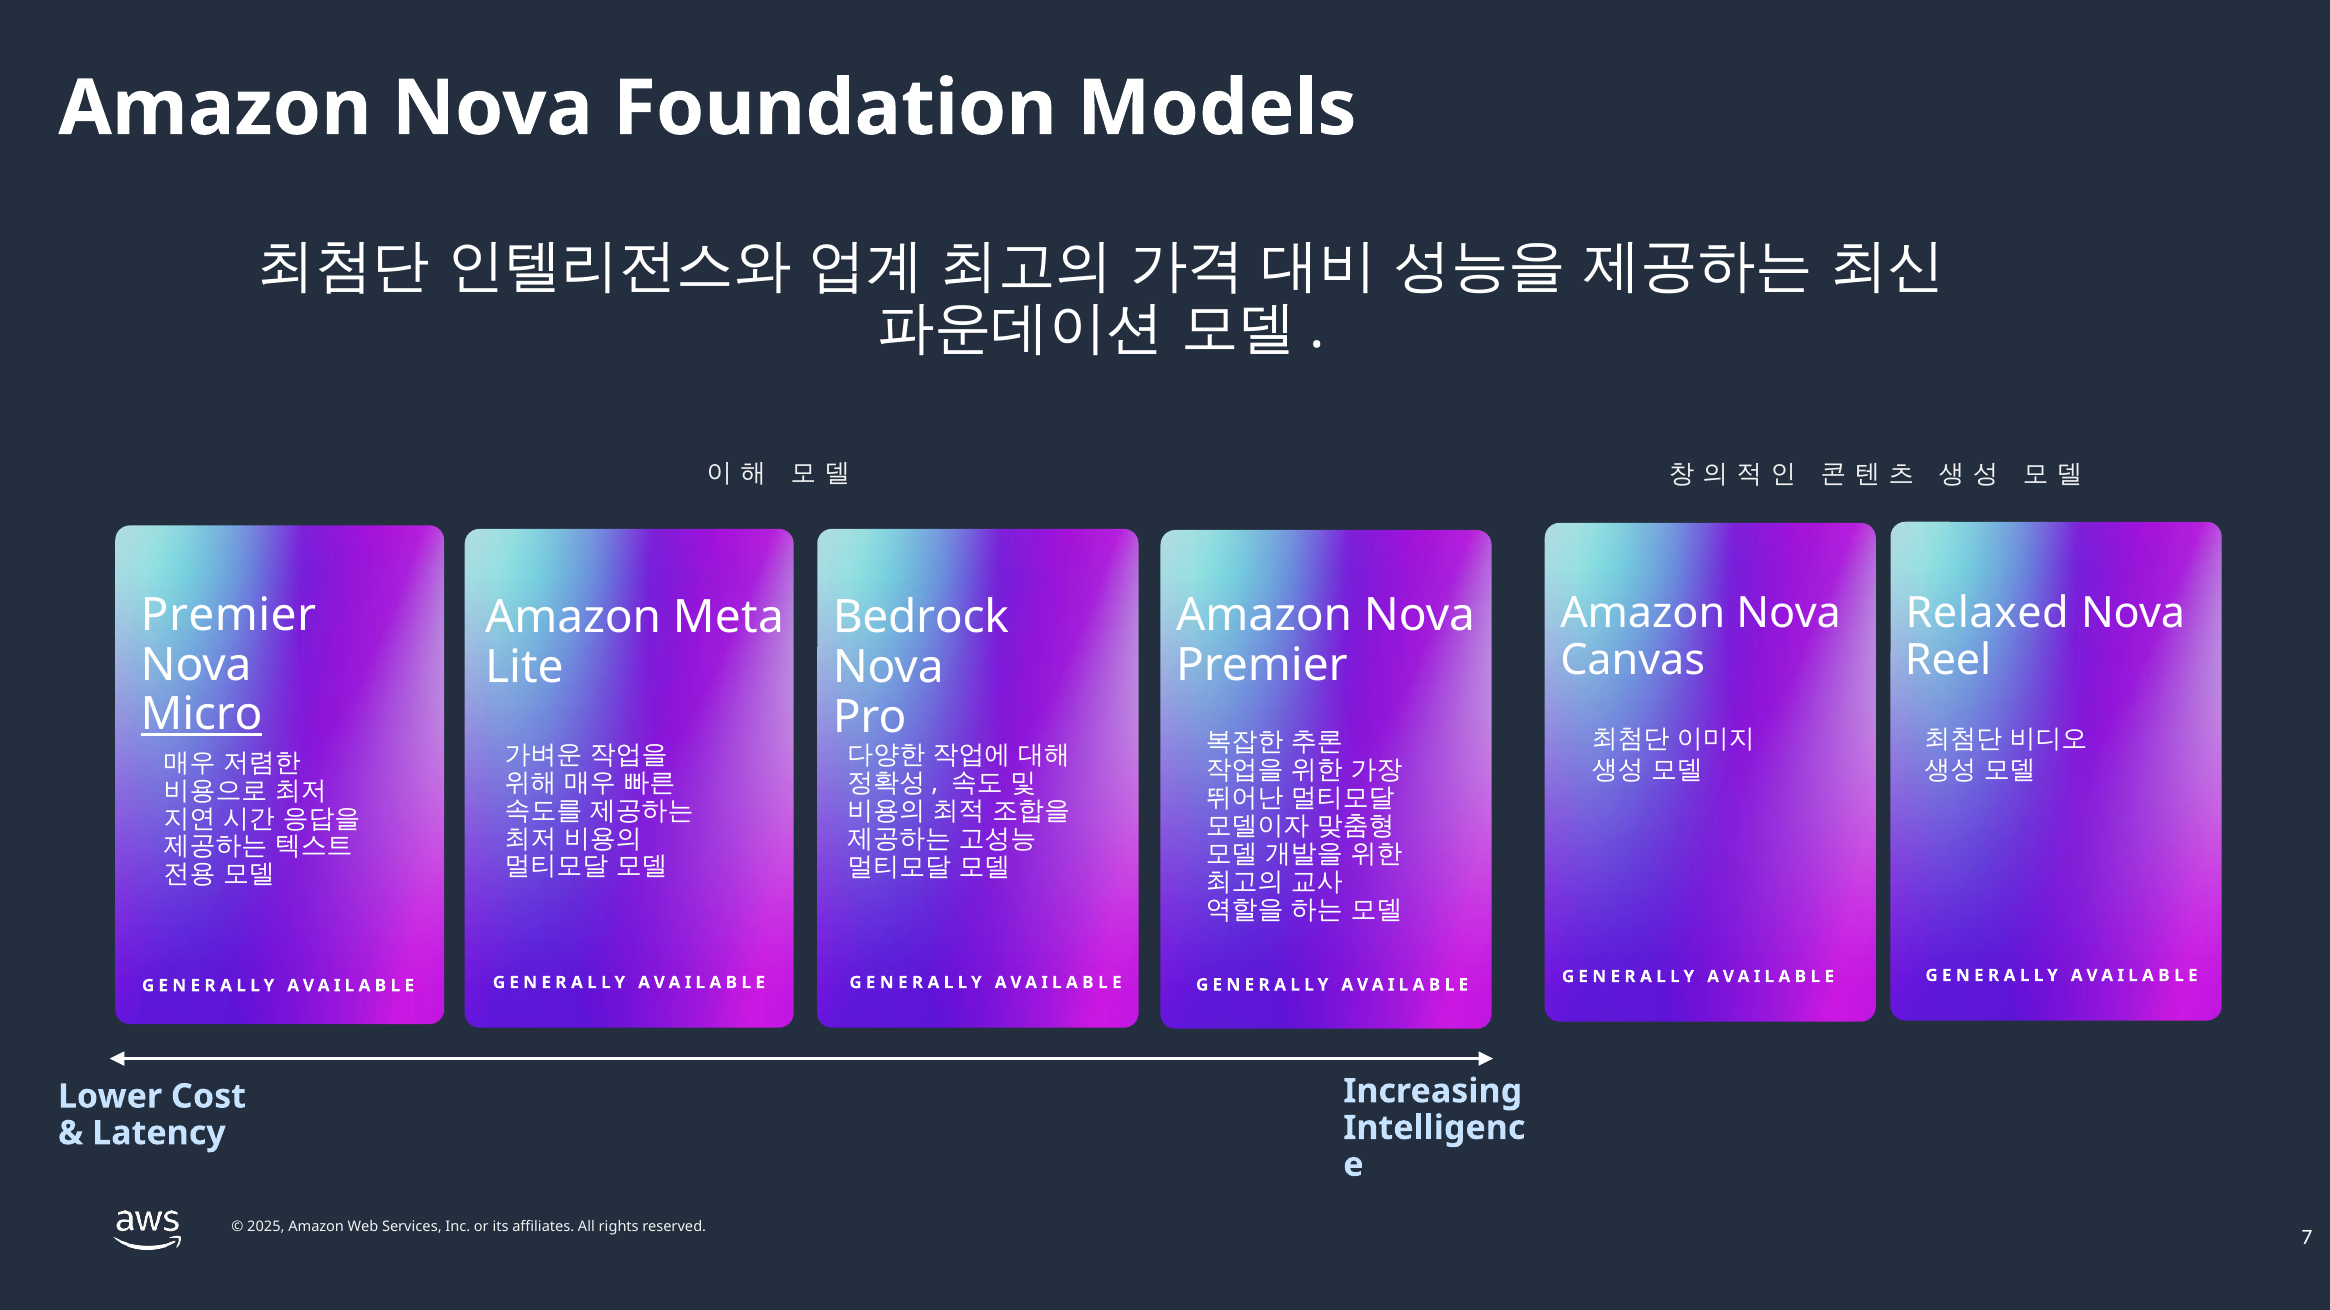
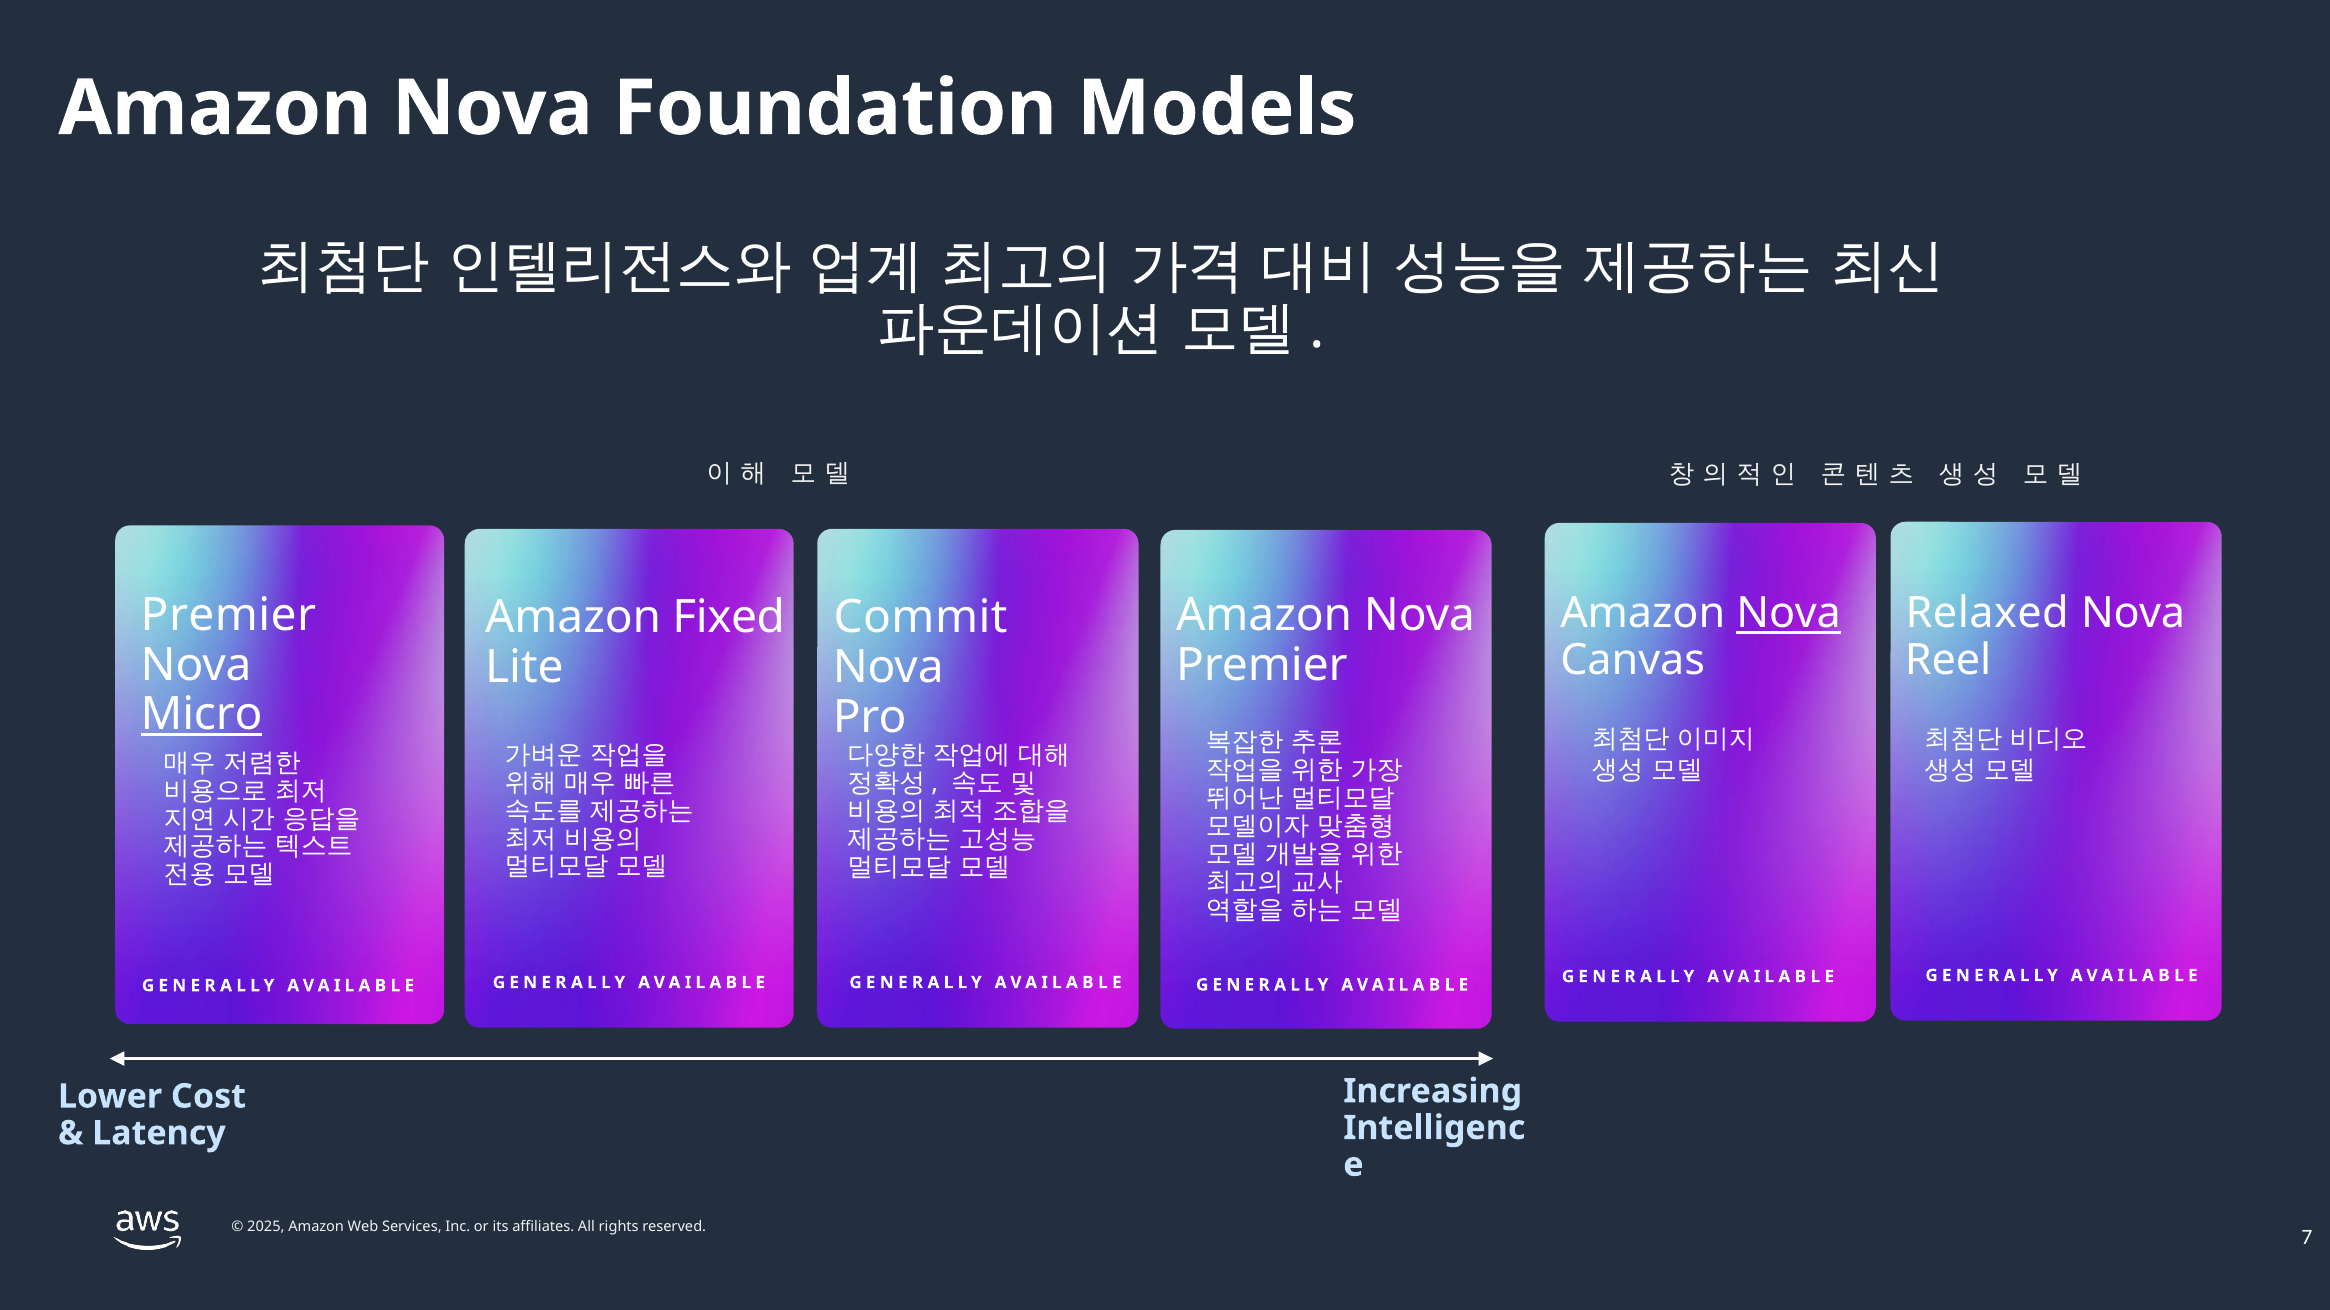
Nova underline: none -> present (1789, 614)
Meta: Meta -> Fixed (729, 618)
Bedrock: Bedrock -> Commit (921, 618)
